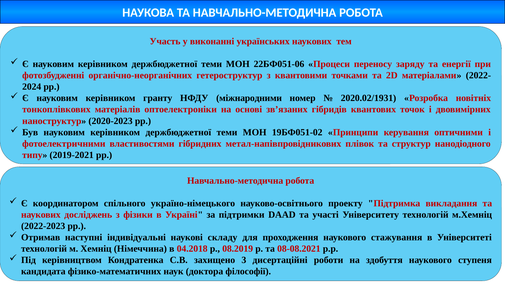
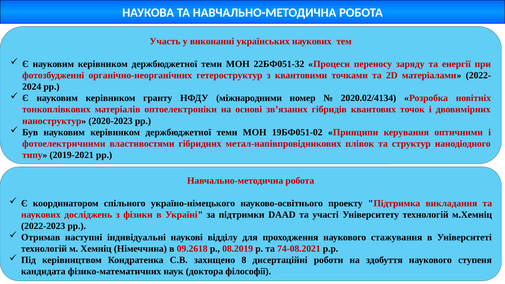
22БФ051-06: 22БФ051-06 -> 22БФ051-32 (279, 64)
2020.02/1931: 2020.02/1931 -> 2020.02/4134 (369, 98)
складу: складу -> відділу (223, 237)
04.2018: 04.2018 -> 09.2618 (192, 249)
08-08.2021: 08-08.2021 -> 74-08.2021 (299, 249)
3: 3 -> 8 (244, 260)
